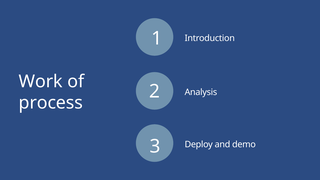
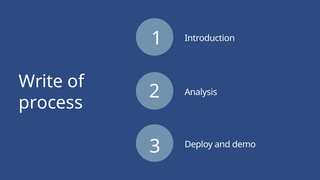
Work: Work -> Write (41, 81)
